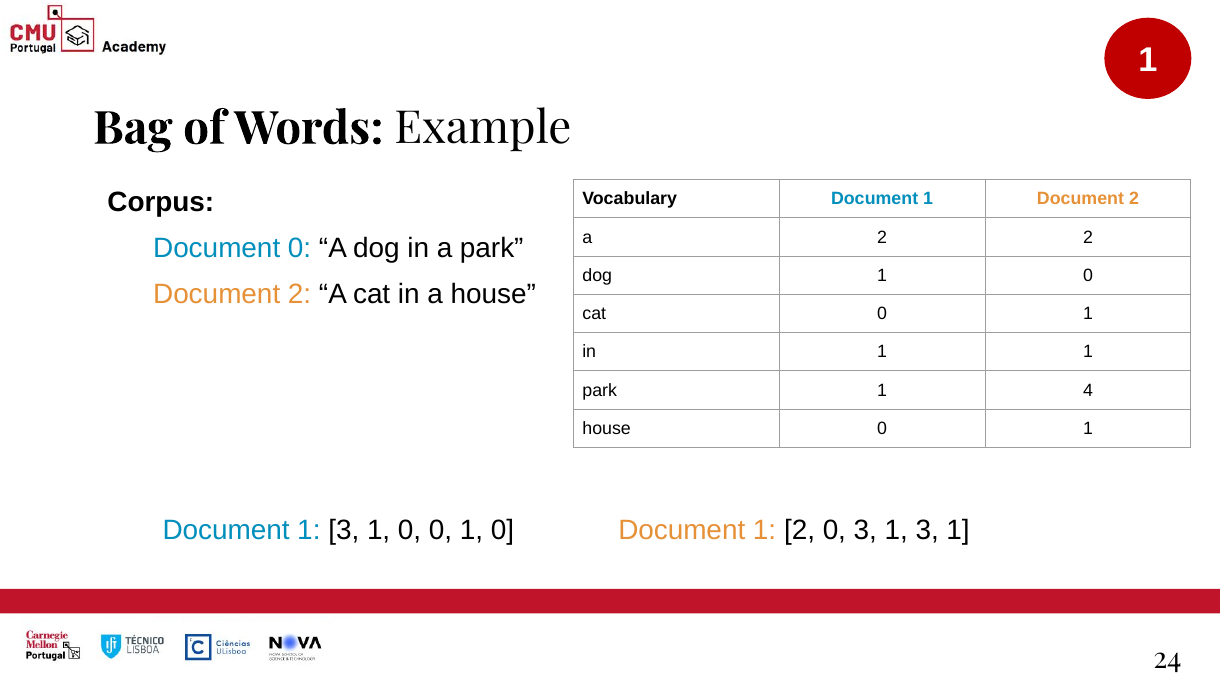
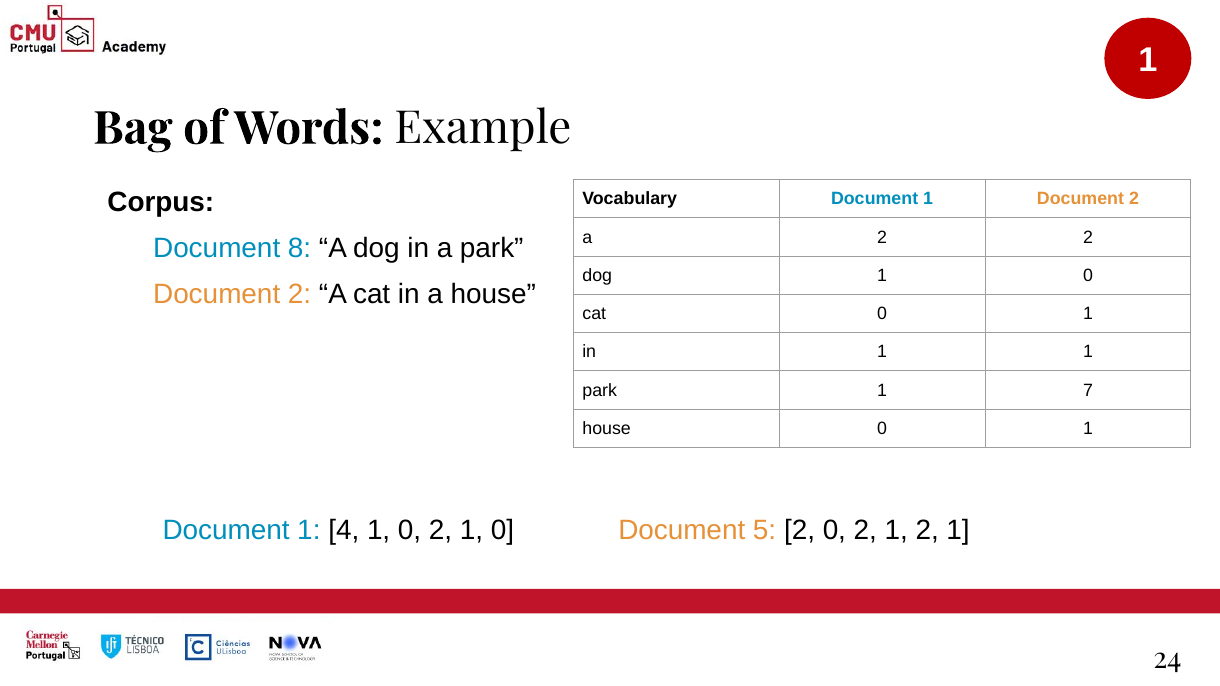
Document 0: 0 -> 8 (300, 248)
4: 4 -> 7 (1088, 390)
Document 1 3: 3 -> 4 (344, 531)
1 0 0: 0 -> 2 (441, 531)
0 Document 1: 1 -> 5 (765, 531)
2 0 3: 3 -> 2 (865, 531)
3: 3 -> 2 (927, 531)
